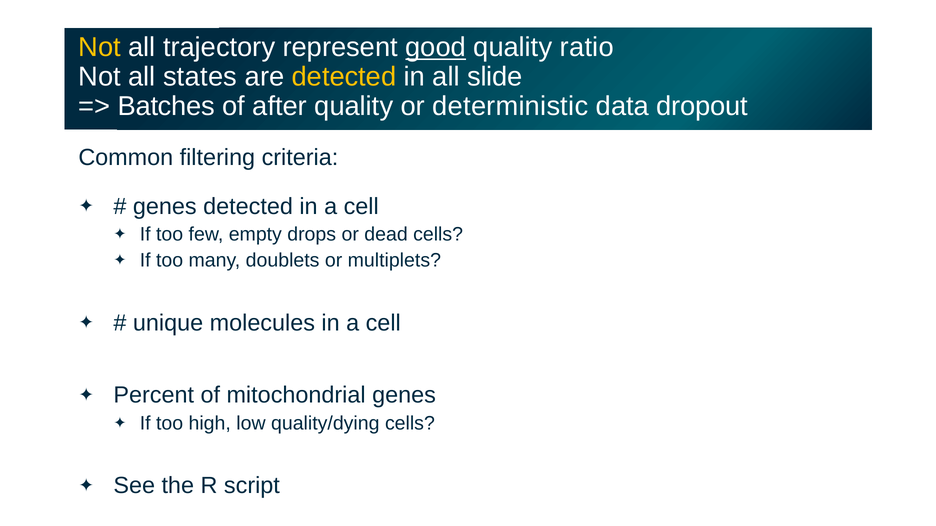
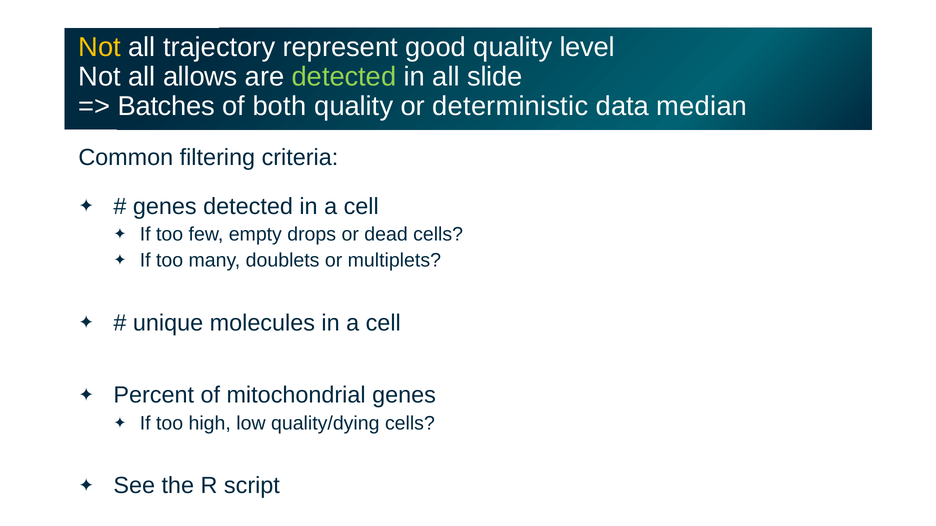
good underline: present -> none (436, 47)
ratio: ratio -> level (587, 47)
states: states -> allows (200, 77)
detected colour: yellow -> light green (344, 77)
after: after -> both (279, 106)
dropout: dropout -> median (702, 106)
